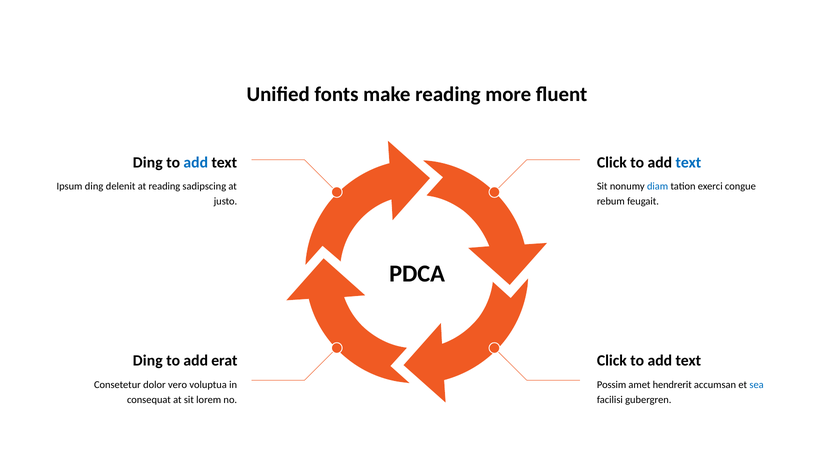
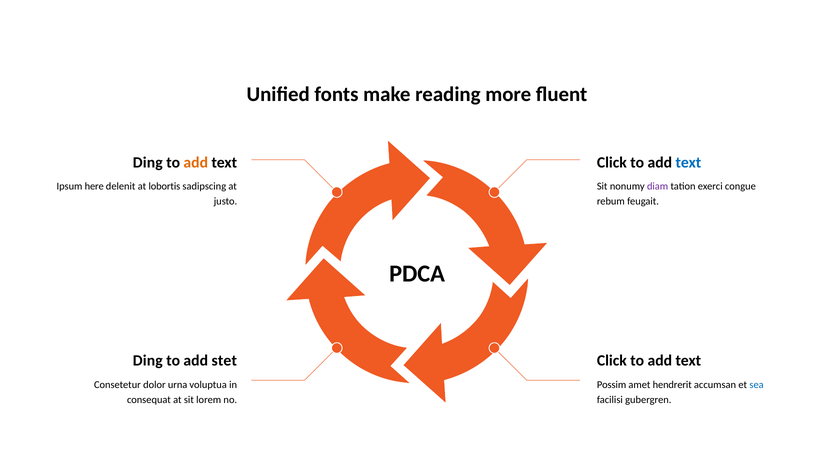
add colour: blue -> orange (196, 162)
Ipsum ding: ding -> here (94, 186)
at reading: reading -> lobortis (164, 186)
diam colour: blue -> purple (658, 186)
erat: erat -> stet (224, 361)
vero: vero -> urna (178, 385)
